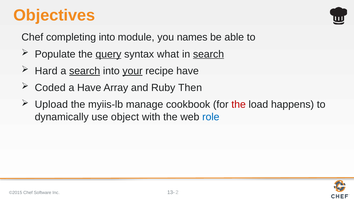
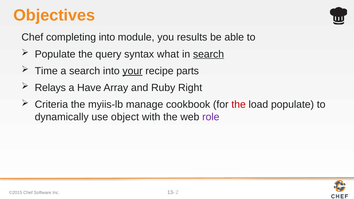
names: names -> results (192, 37)
query underline: present -> none (108, 54)
Hard: Hard -> Time (46, 71)
search underline: present -> none (85, 71)
recipe have: have -> parts (188, 71)
Coded: Coded -> Relays (50, 88)
Then: Then -> Right (190, 88)
Upload: Upload -> Criteria (51, 105)
load happens: happens -> populate (293, 105)
role colour: blue -> purple (211, 117)
